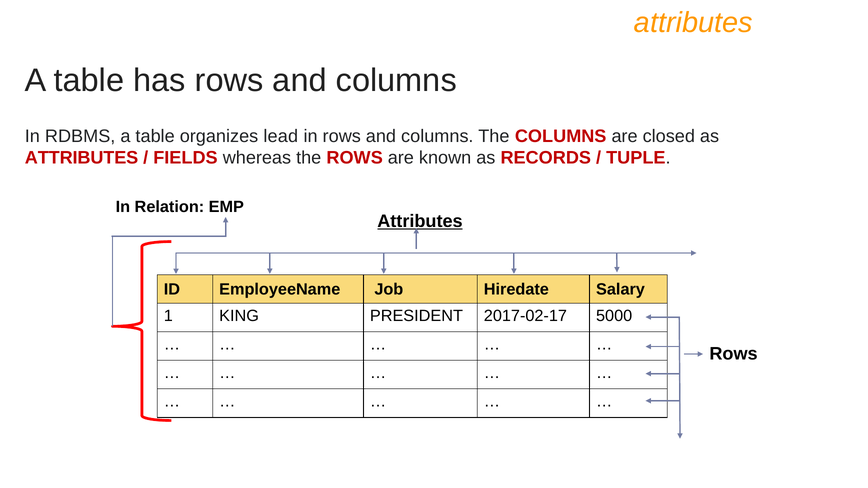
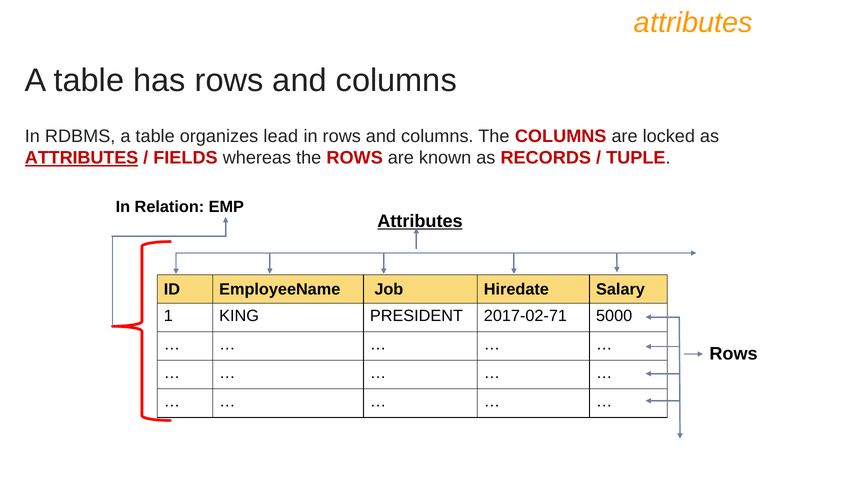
closed: closed -> locked (669, 136)
ATTRIBUTES underline: none -> present (82, 158)
2017-02-17: 2017-02-17 -> 2017-02-71 (525, 316)
